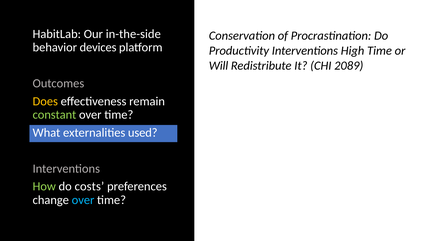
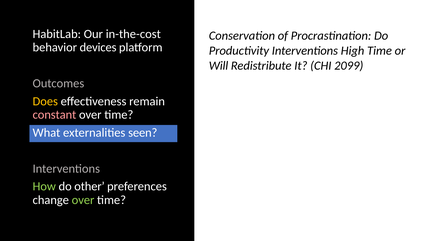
in-the-side: in-the-side -> in-the-cost (133, 34)
2089: 2089 -> 2099 (349, 66)
constant colour: light green -> pink (54, 115)
used: used -> seen (143, 133)
costs: costs -> other (89, 186)
over colour: light blue -> light green (83, 200)
